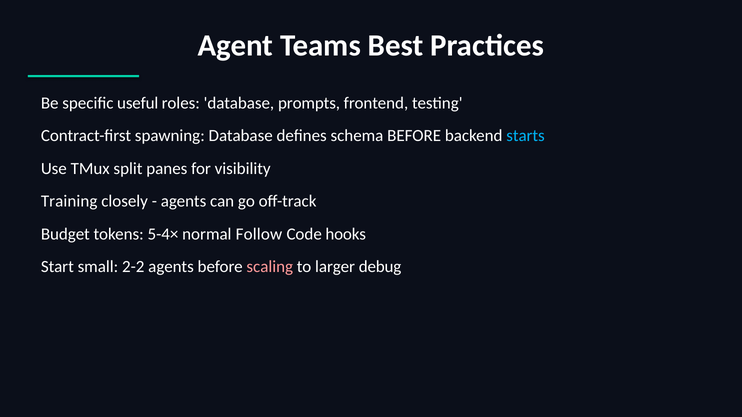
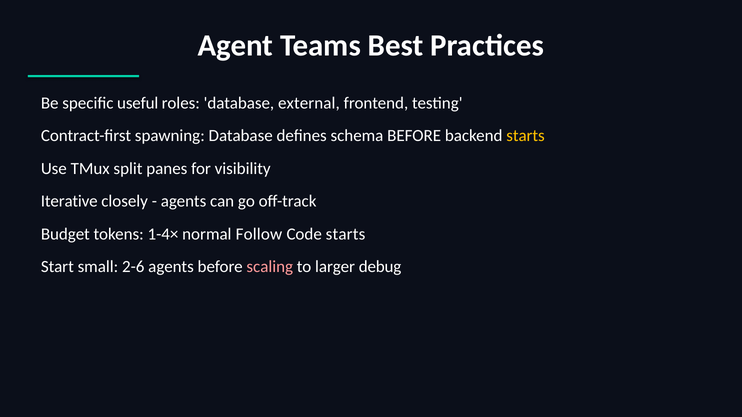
prompts: prompts -> external (309, 103)
starts colour: light blue -> yellow (526, 136)
Training: Training -> Iterative (69, 201)
5-4×: 5-4× -> 1-4× (163, 234)
Code hooks: hooks -> starts (346, 234)
2-2: 2-2 -> 2-6 (133, 267)
